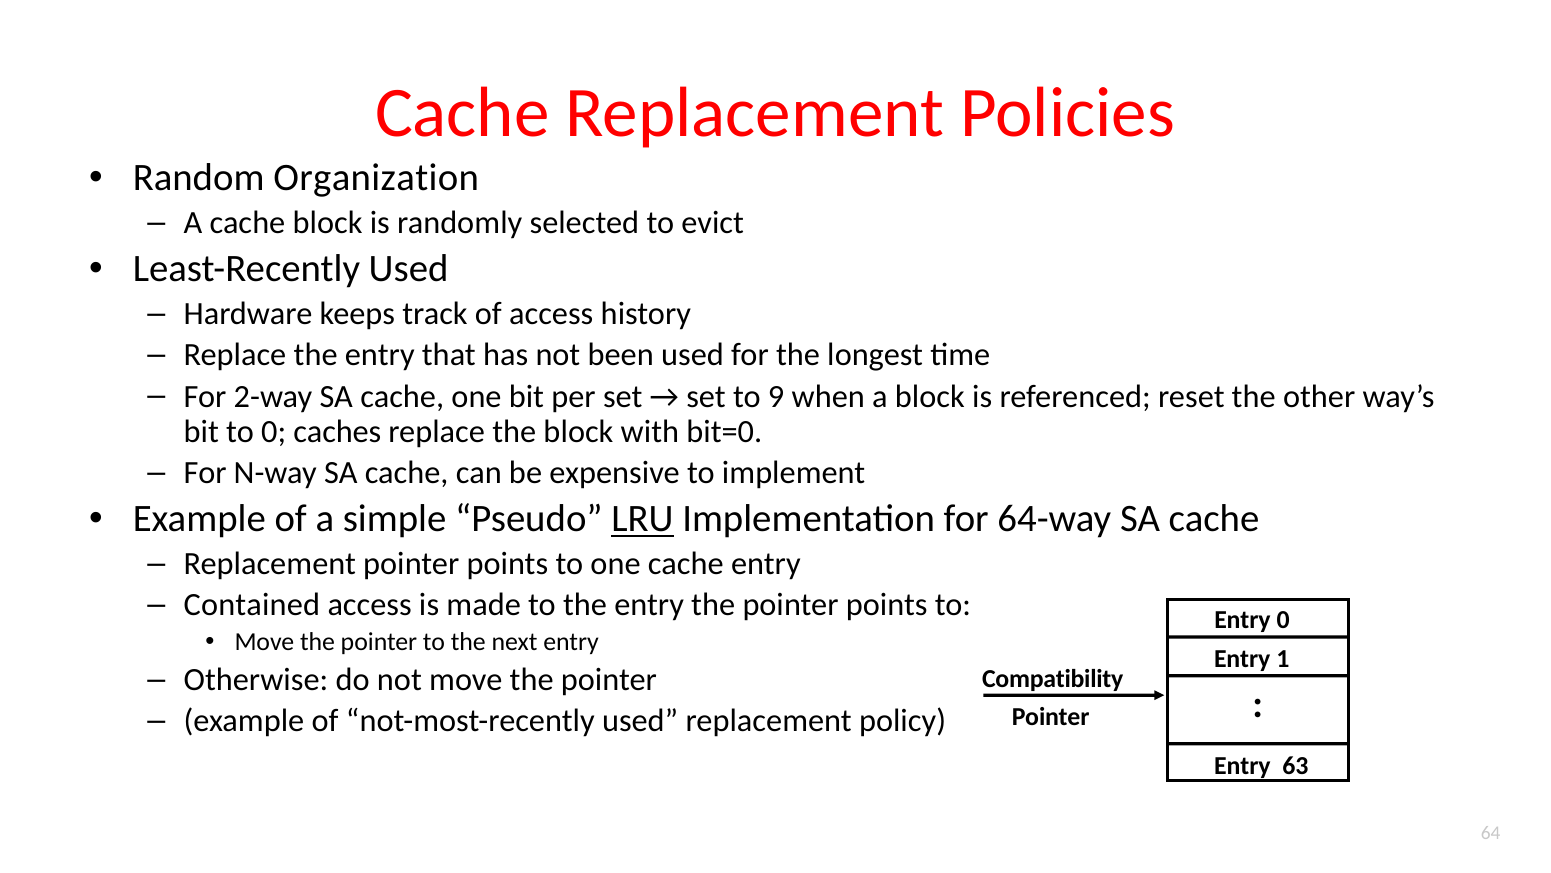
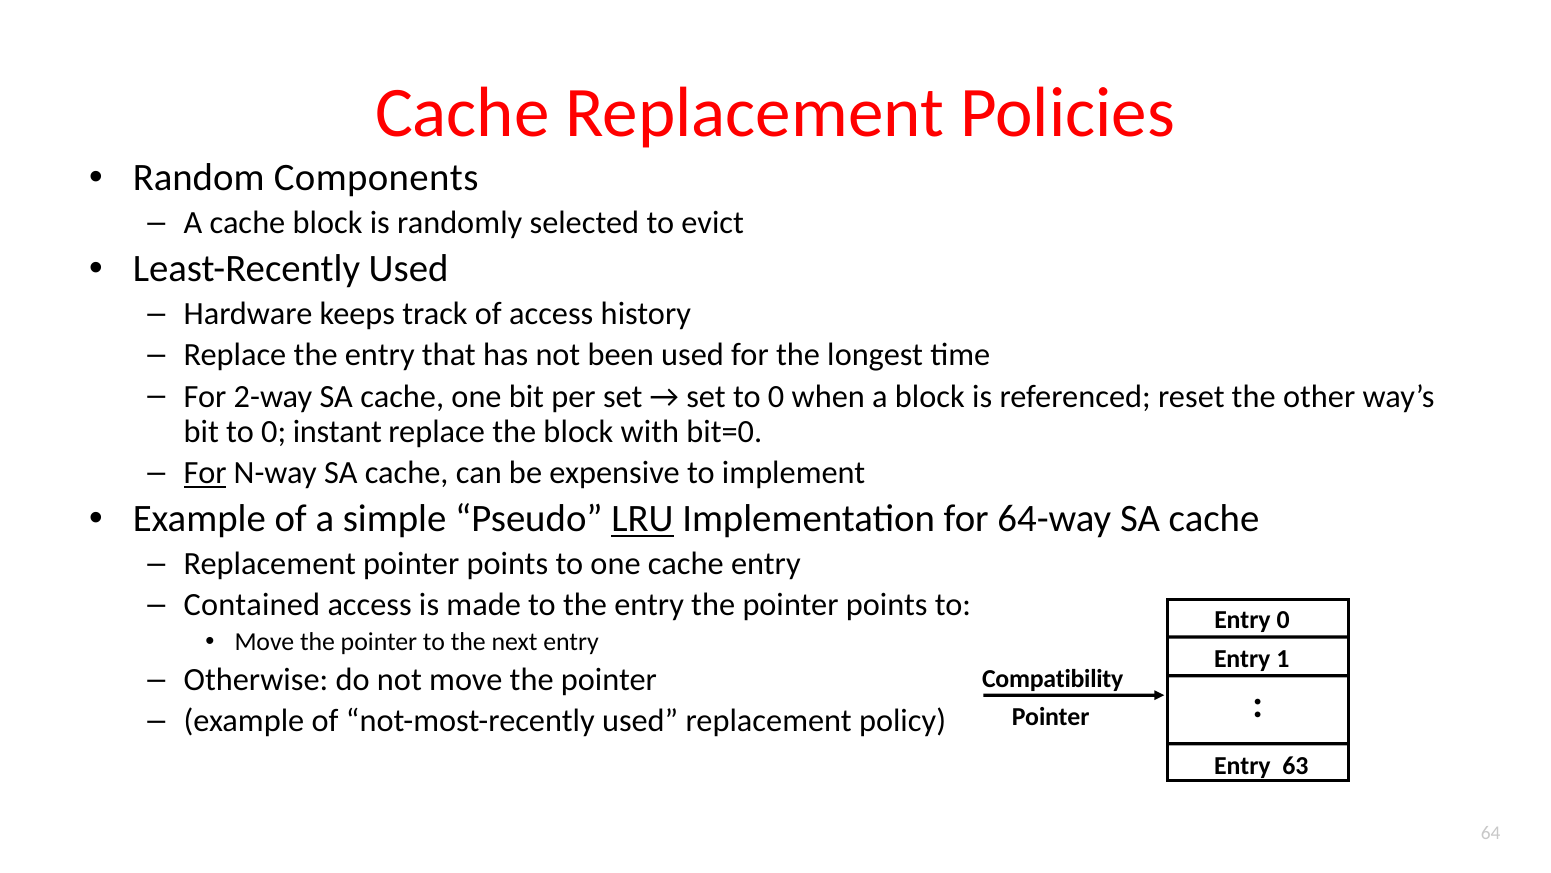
Organization: Organization -> Components (376, 178)
set to 9: 9 -> 0 (776, 396)
caches: caches -> instant (337, 431)
For underline: none -> present (205, 473)
